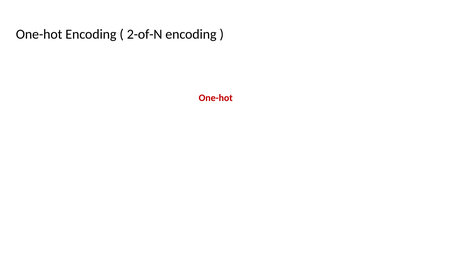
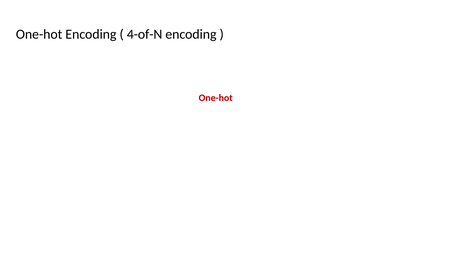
2-of-N: 2-of-N -> 4-of-N (145, 34)
